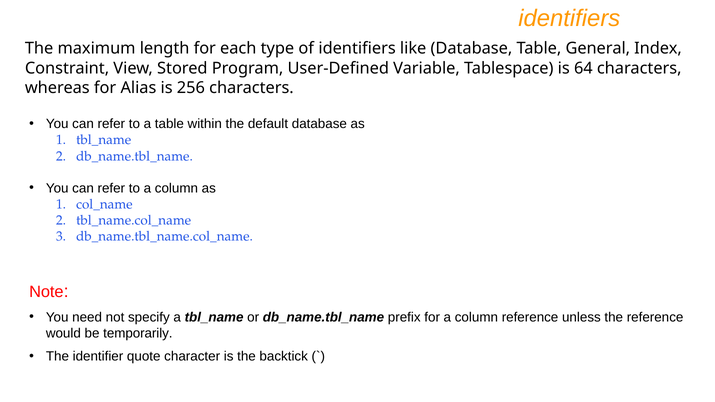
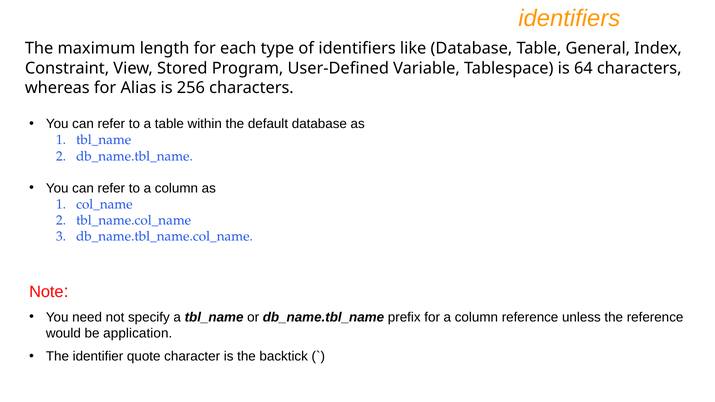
temporarily: temporarily -> application (138, 333)
